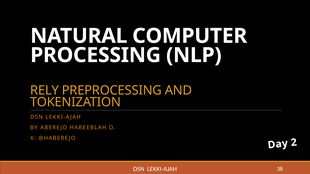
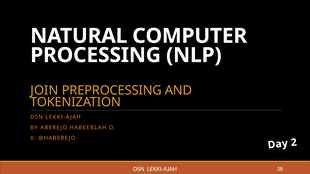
RELY: RELY -> JOIN (44, 91)
